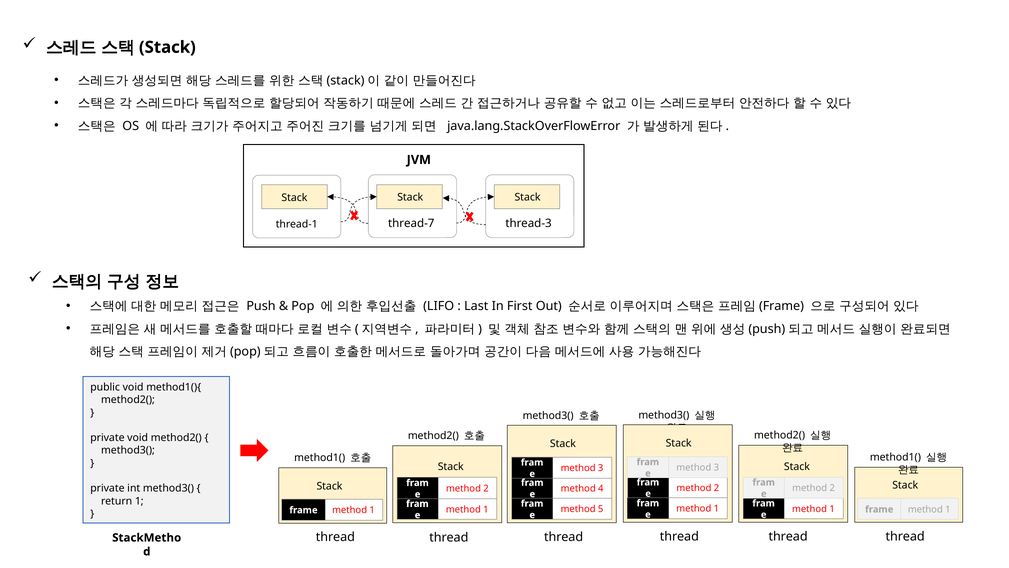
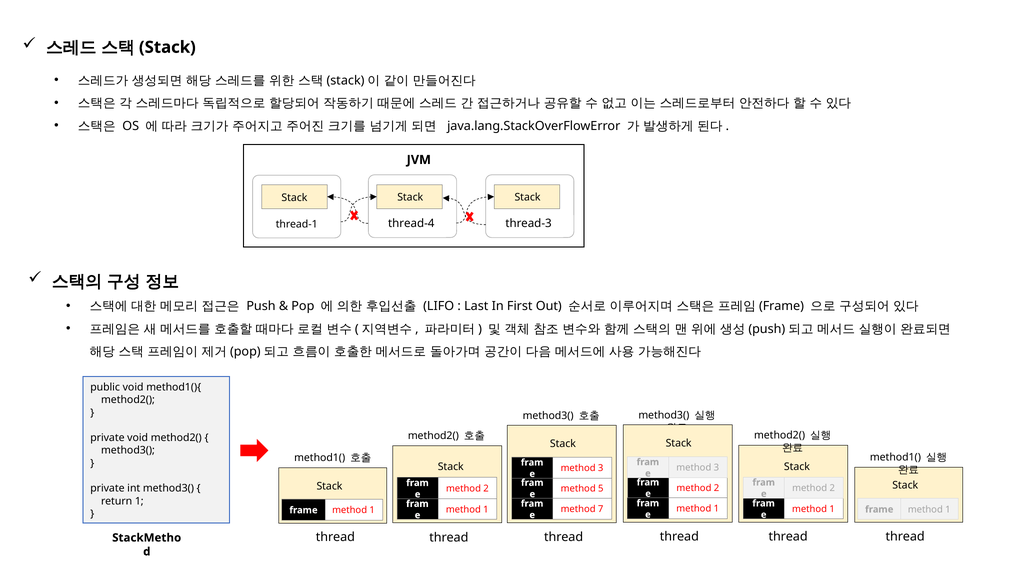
thread-7: thread-7 -> thread-4 (411, 223)
4: 4 -> 5 (601, 488)
5: 5 -> 7 (601, 509)
